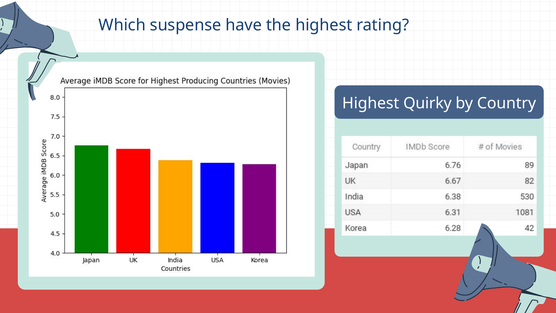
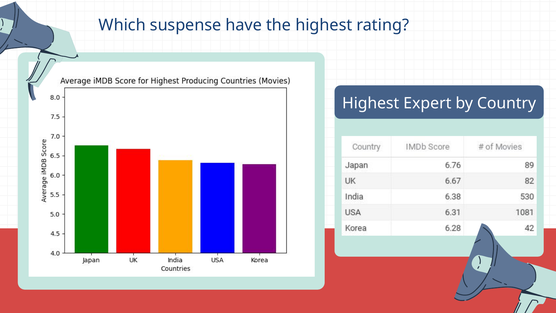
Quirky: Quirky -> Expert (427, 103)
